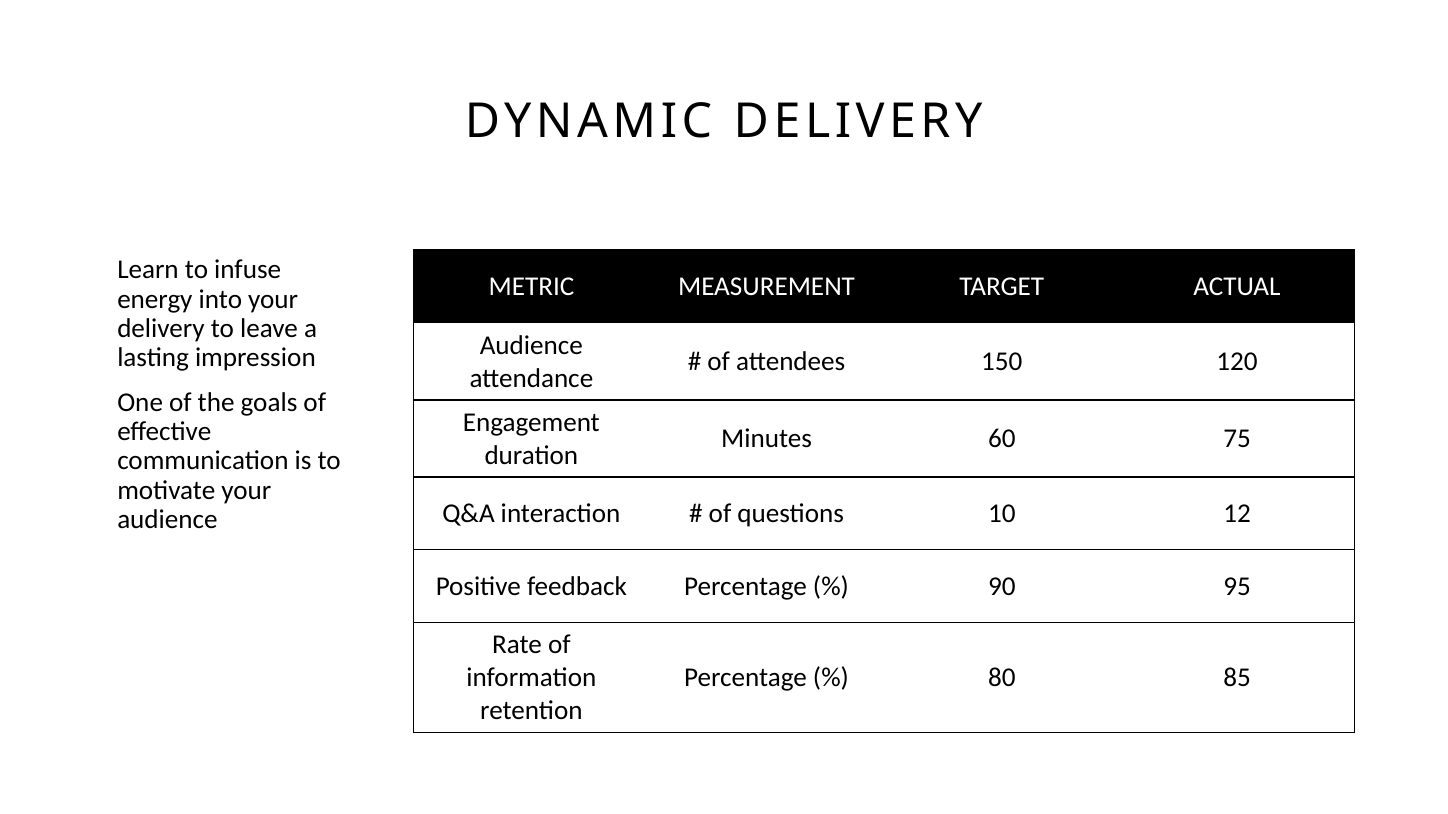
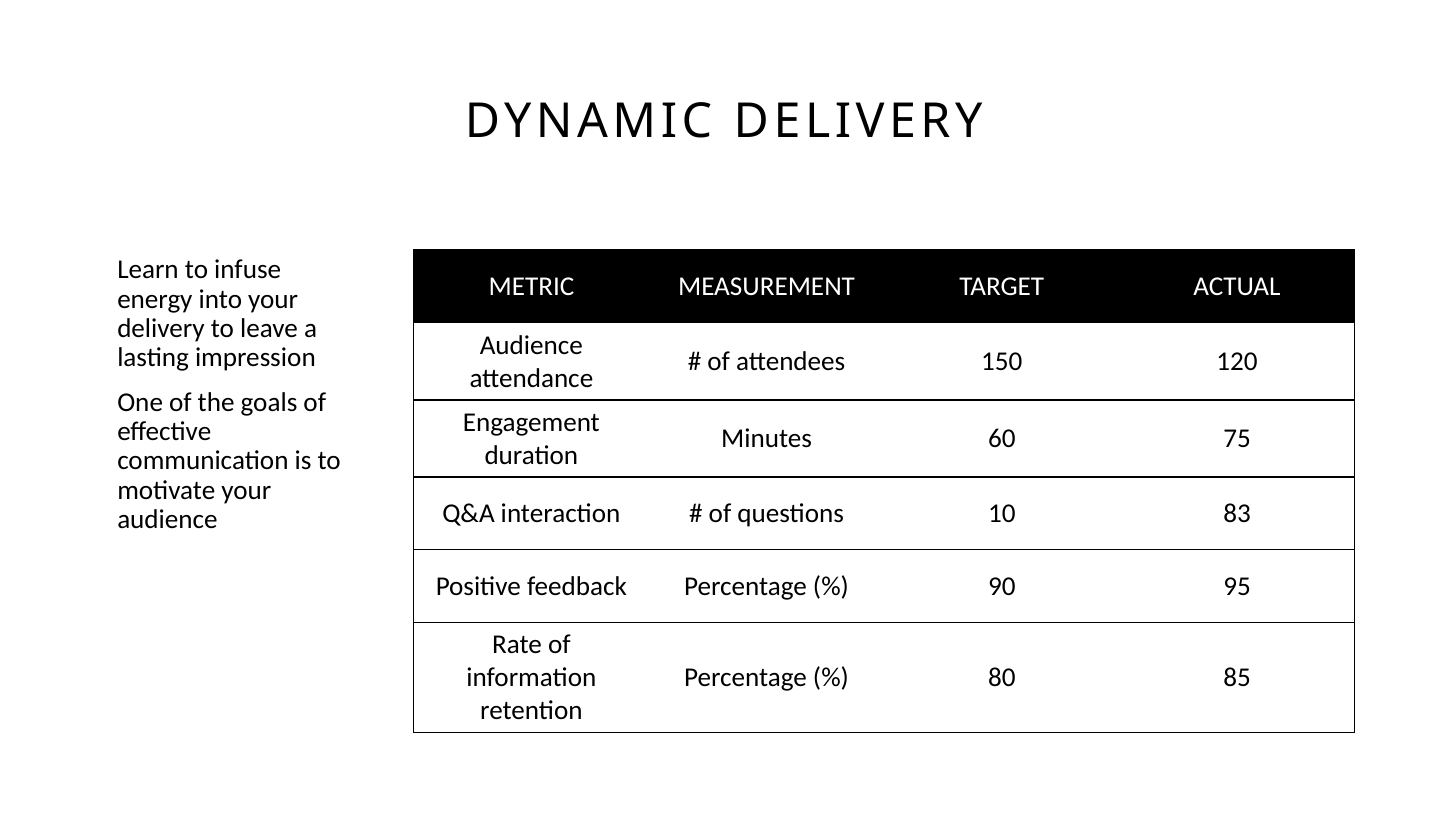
12: 12 -> 83 (1237, 514)
